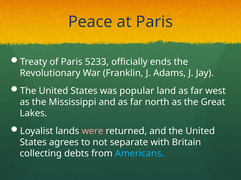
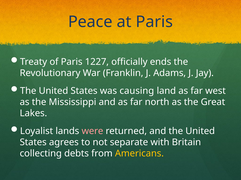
5233: 5233 -> 1227 (97, 62)
popular: popular -> causing (137, 91)
Americans colour: light blue -> yellow (139, 154)
